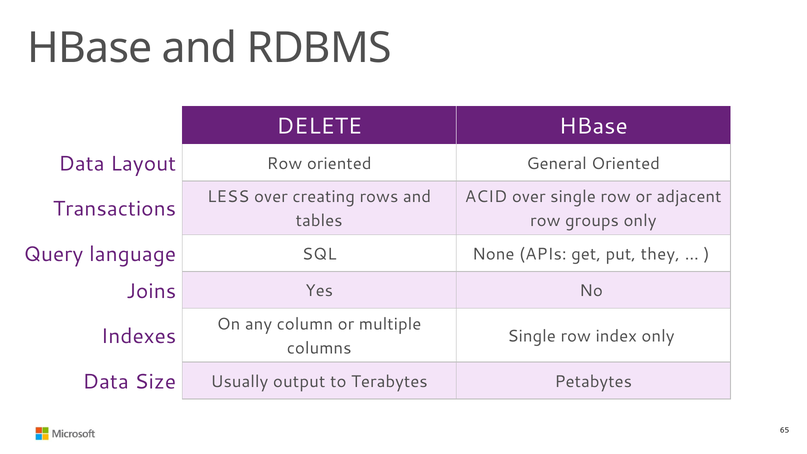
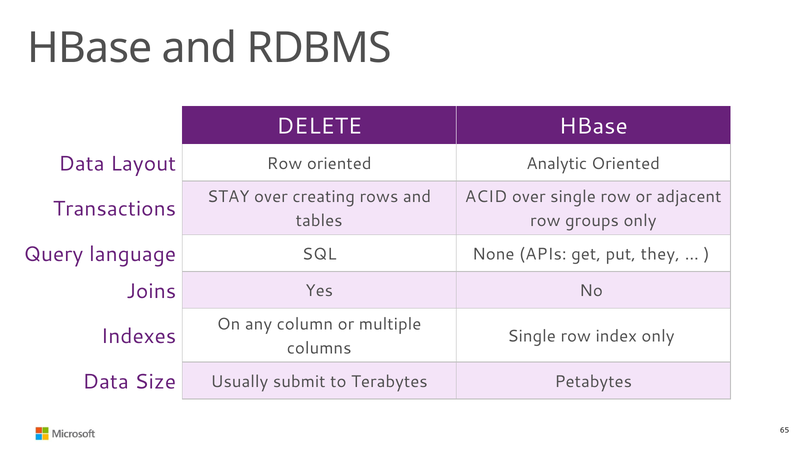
General: General -> Analytic (557, 163)
LESS: LESS -> STAY (228, 197)
output: output -> submit (299, 381)
